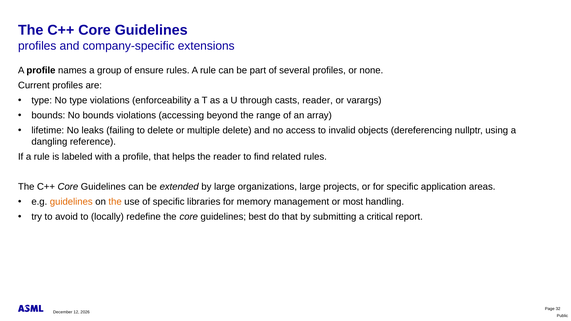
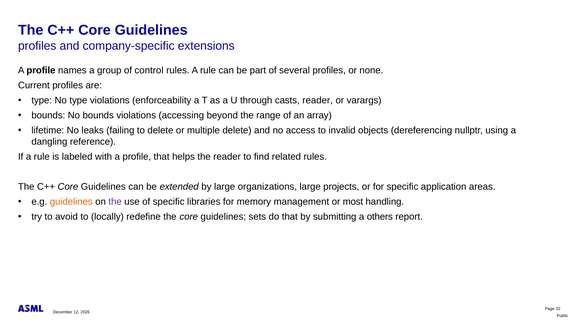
ensure: ensure -> control (149, 71)
the colour: orange -> purple (115, 202)
best: best -> sets (257, 217)
critical: critical -> others (380, 217)
